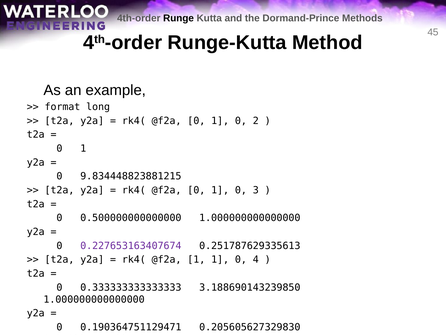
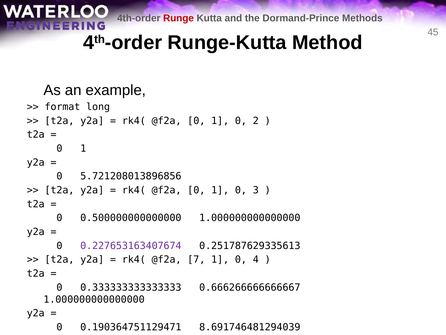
Runge colour: black -> red (179, 18)
9.834448823881215: 9.834448823881215 -> 5.721208013896856 (131, 176)
@f2a 1: 1 -> 7 (196, 259)
3.188690143239850: 3.188690143239850 -> 0.666266666666667 (250, 287)
0.205605627329830: 0.205605627329830 -> 8.691746481294039 (250, 327)
